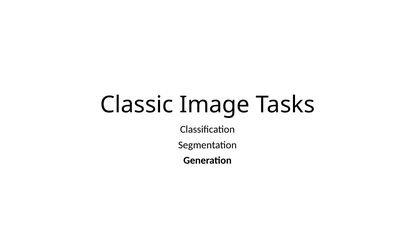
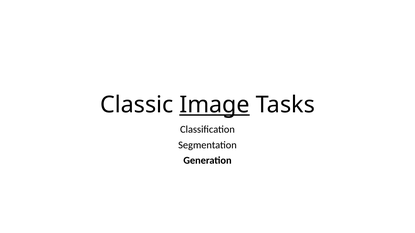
Image underline: none -> present (215, 105)
